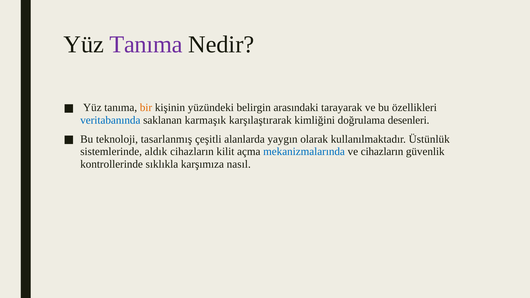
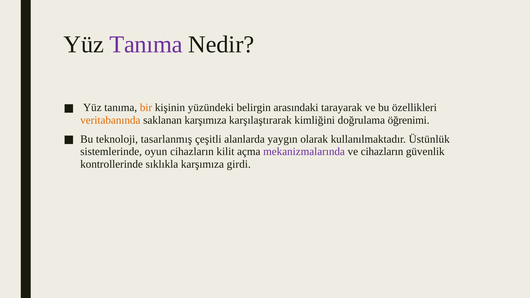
veritabanında colour: blue -> orange (110, 120)
saklanan karmaşık: karmaşık -> karşımıza (206, 120)
desenleri: desenleri -> öğrenimi (409, 120)
aldık: aldık -> oyun (156, 152)
mekanizmalarında colour: blue -> purple (304, 152)
nasıl: nasıl -> girdi (239, 164)
